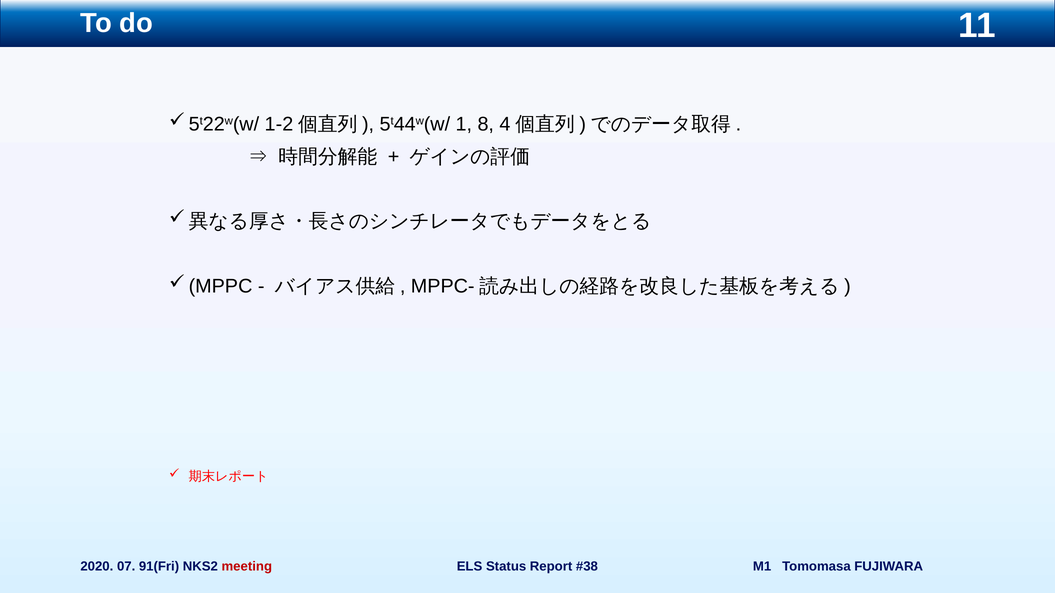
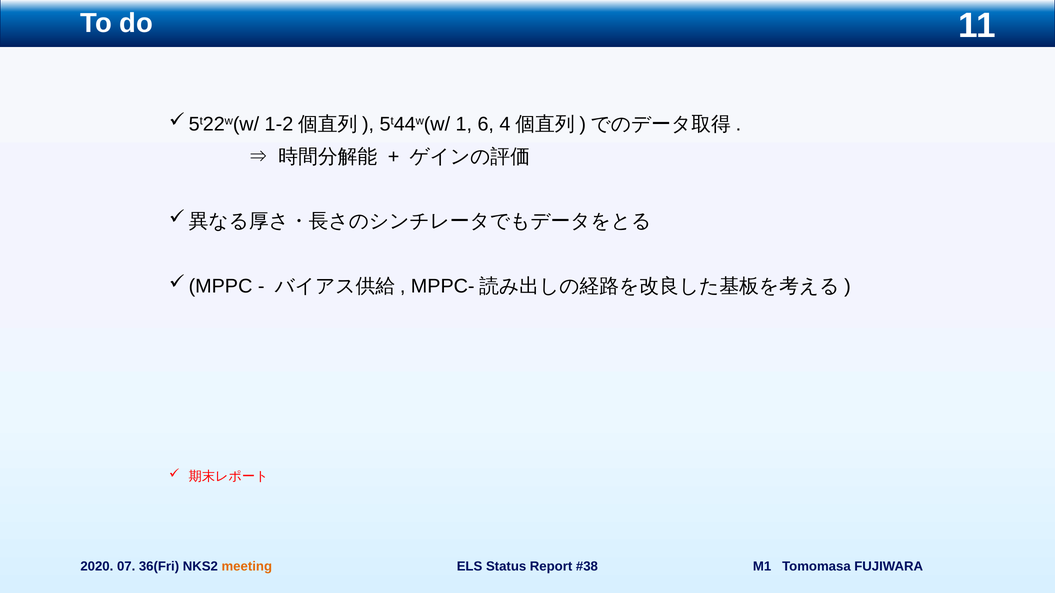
8: 8 -> 6 (486, 124)
91(Fri: 91(Fri -> 36(Fri (159, 567)
meeting colour: red -> orange (247, 567)
